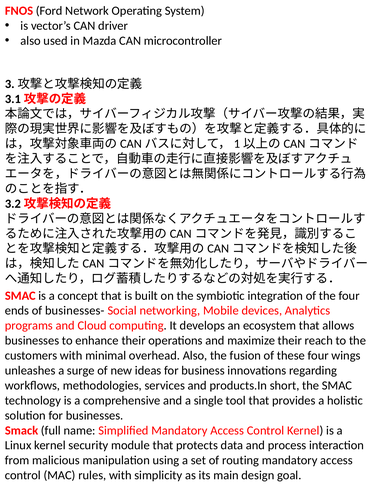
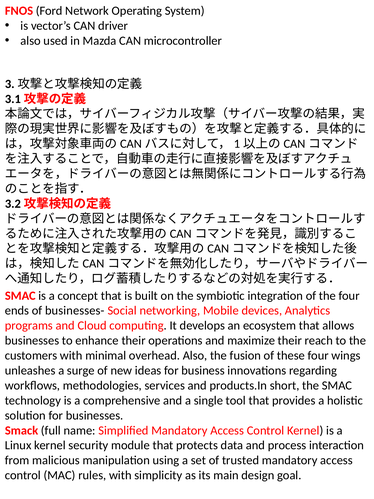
routing: routing -> trusted (241, 460)
